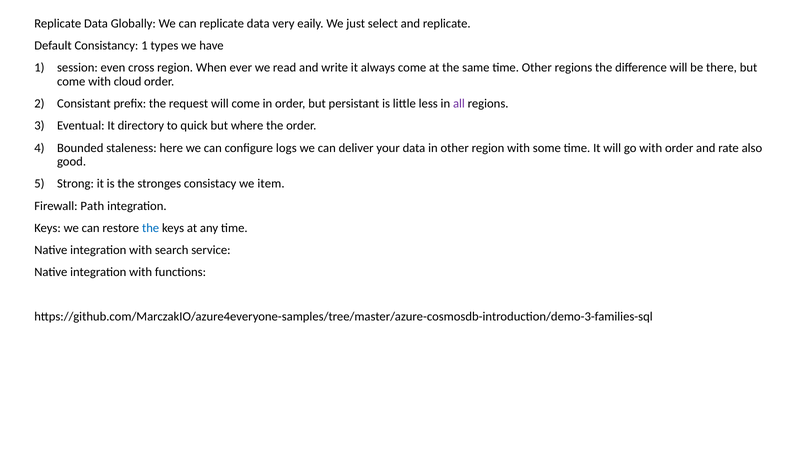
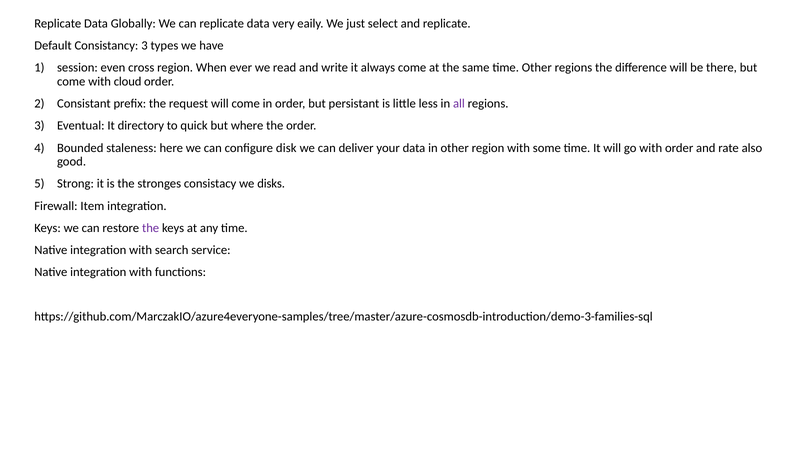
Consistancy 1: 1 -> 3 (144, 46)
logs: logs -> disk (286, 148)
item: item -> disks (271, 184)
Path: Path -> Item (92, 206)
the colour: blue -> purple (151, 228)
